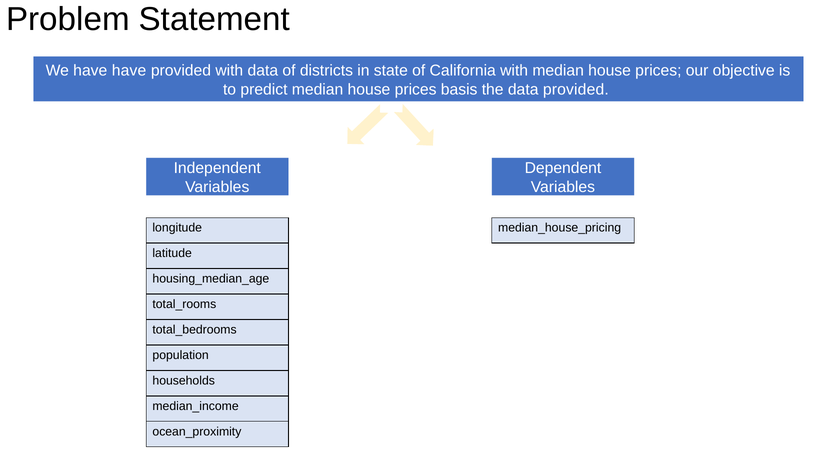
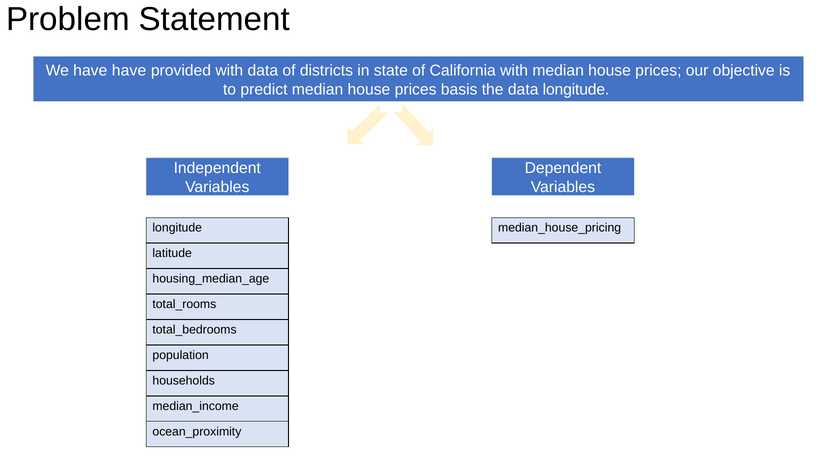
data provided: provided -> longitude (576, 89)
